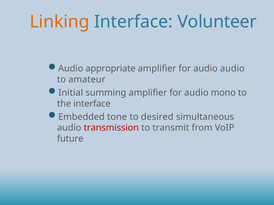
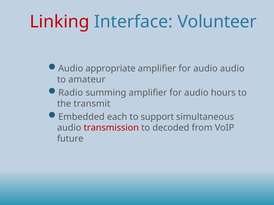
Linking colour: orange -> red (60, 22)
Initial: Initial -> Radio (71, 93)
mono: mono -> hours (223, 93)
the interface: interface -> transmit (92, 104)
tone: tone -> each (117, 117)
desired: desired -> support (157, 117)
transmit: transmit -> decoded (171, 128)
